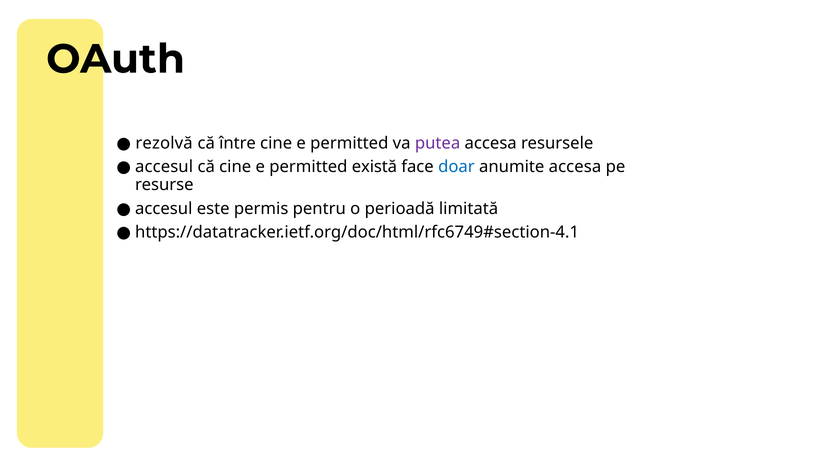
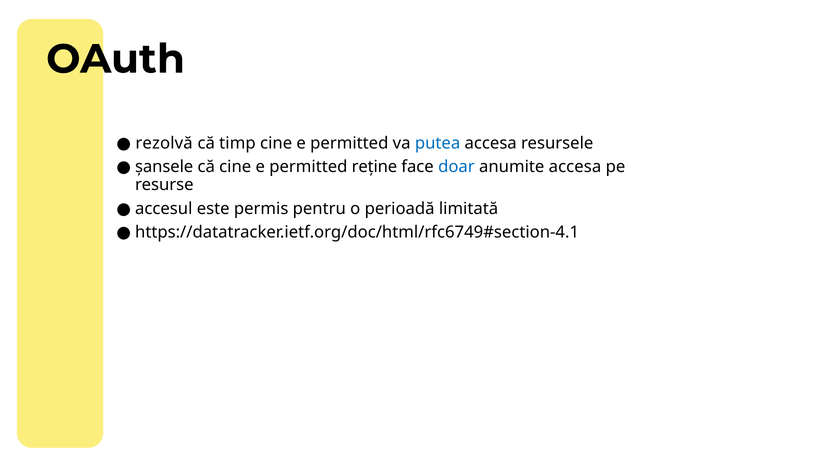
între: între -> timp (237, 143)
putea colour: purple -> blue (438, 143)
accesul: accesul -> șansele (164, 167)
există: există -> reține (374, 167)
